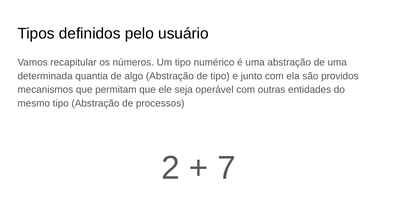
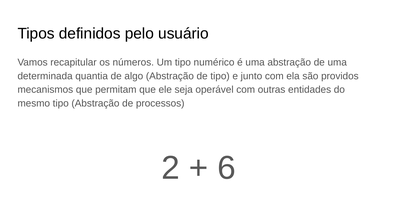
7: 7 -> 6 (226, 168)
